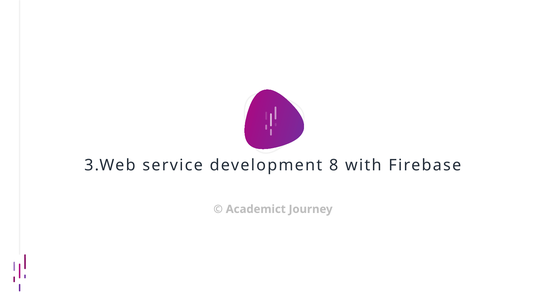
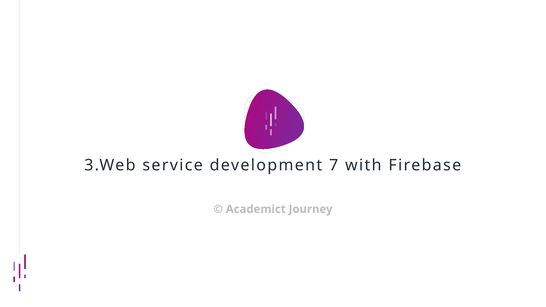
8: 8 -> 7 (334, 165)
